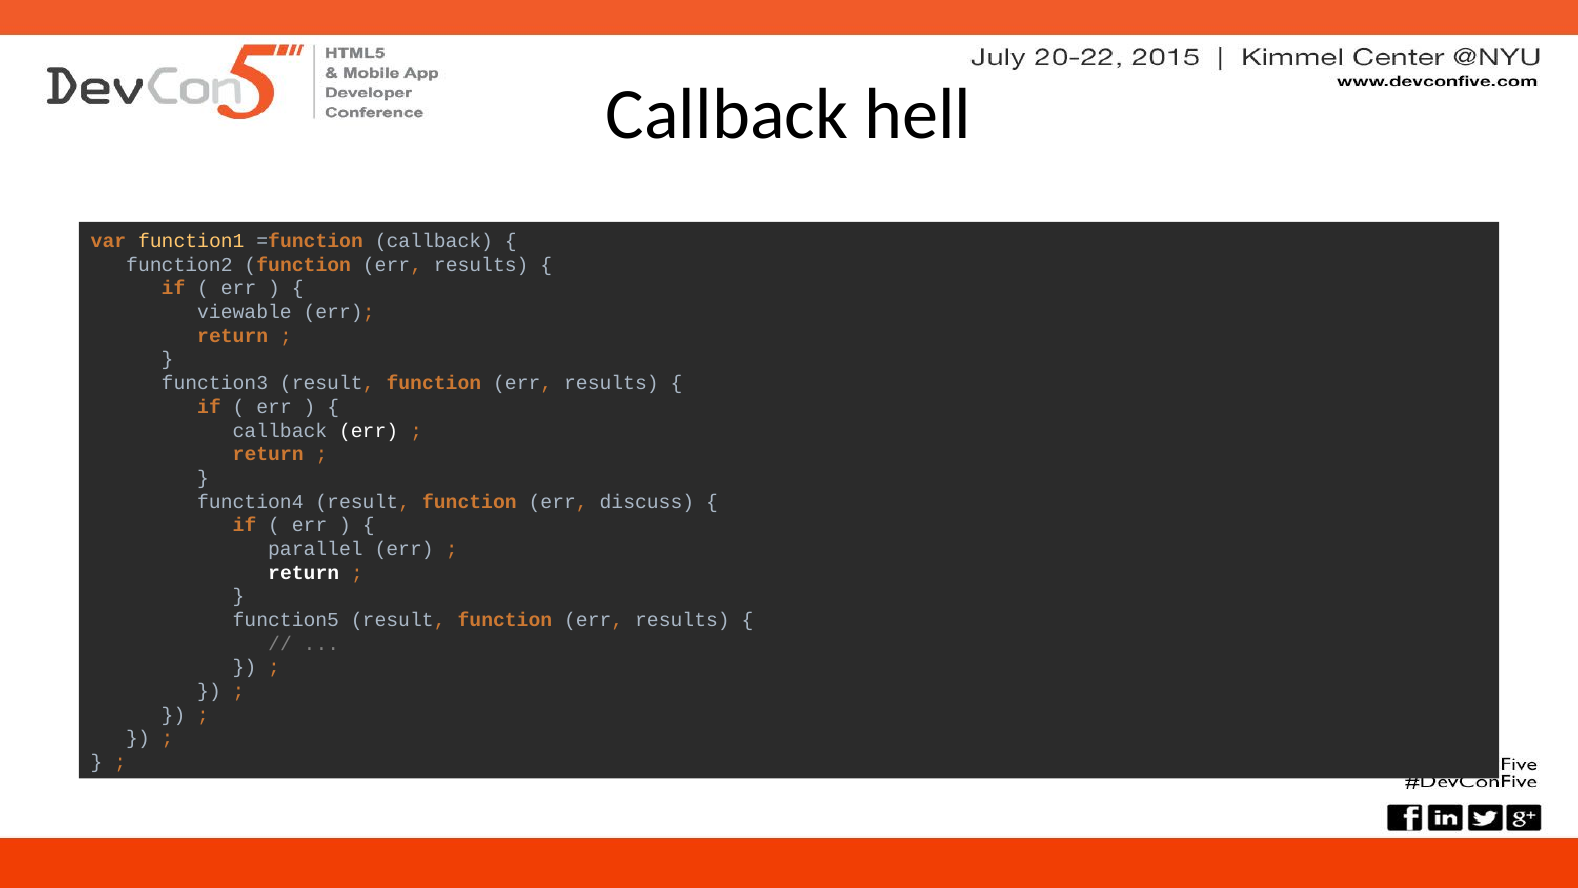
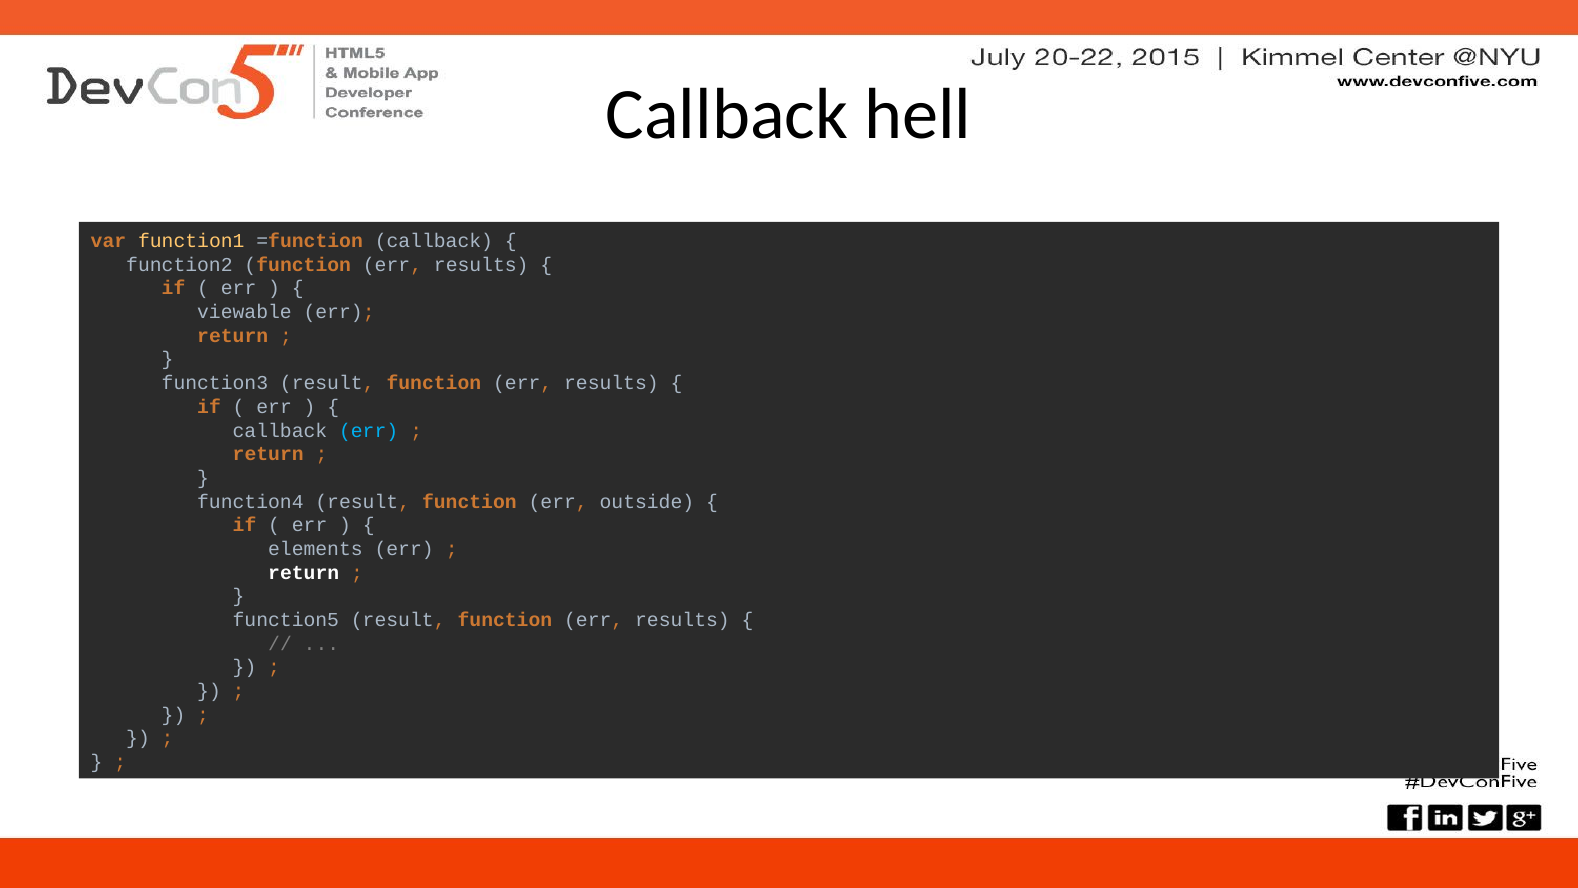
err colour: white -> light blue (369, 430)
discuss: discuss -> outside (647, 501)
parallel: parallel -> elements (315, 549)
